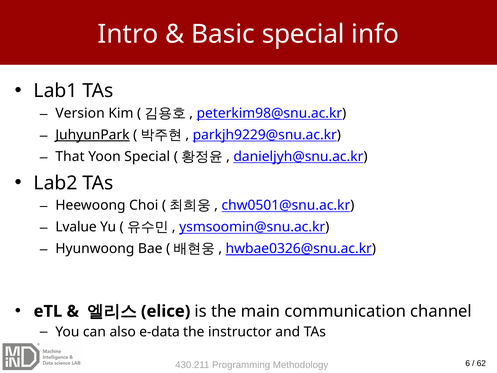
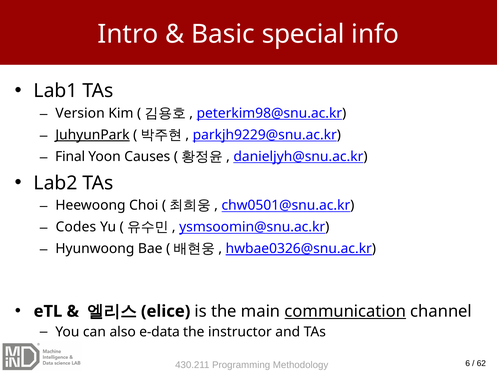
That: That -> Final (70, 156)
Yoon Special: Special -> Causes (147, 156)
Lvalue: Lvalue -> Codes (76, 227)
communication underline: none -> present (345, 311)
